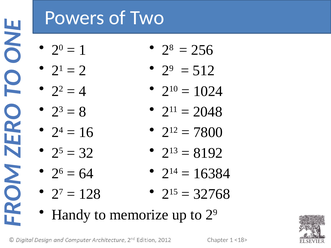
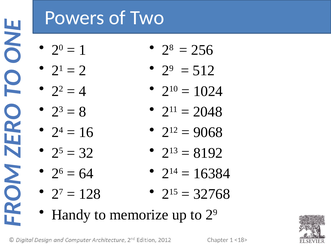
7800: 7800 -> 9068 (208, 133)
